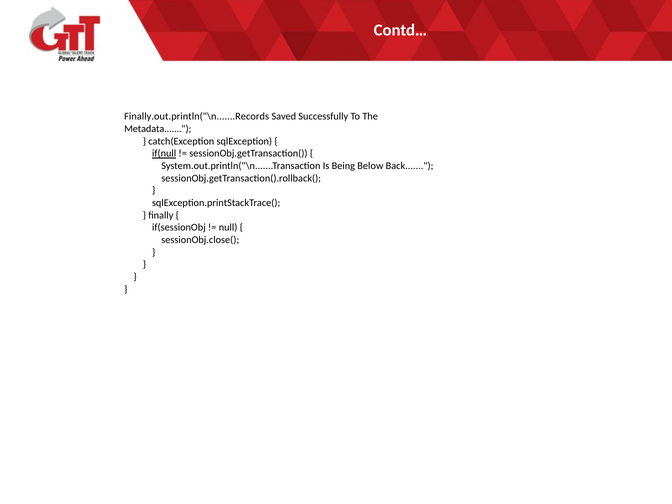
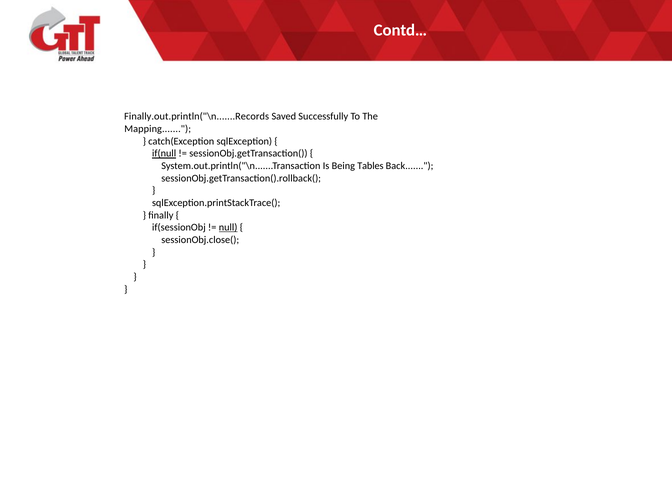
Metadata: Metadata -> Mapping (158, 129)
Below: Below -> Tables (370, 166)
null underline: none -> present (228, 228)
